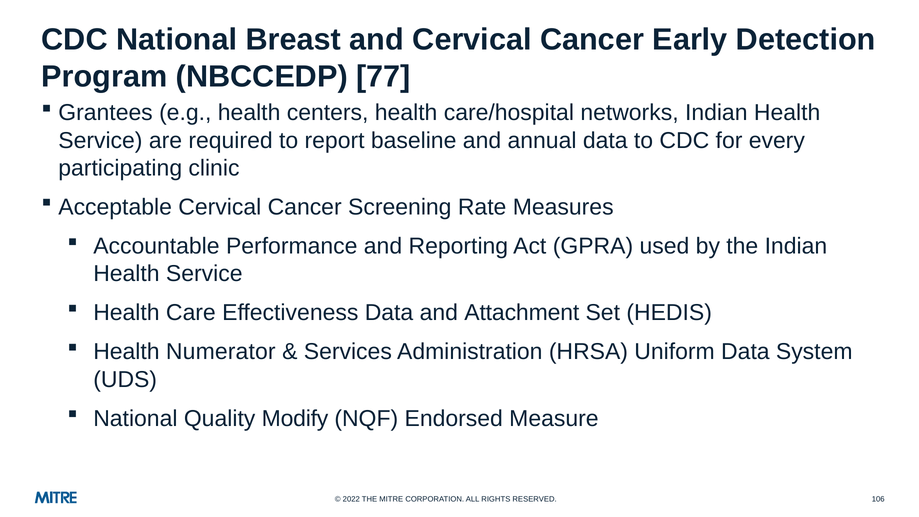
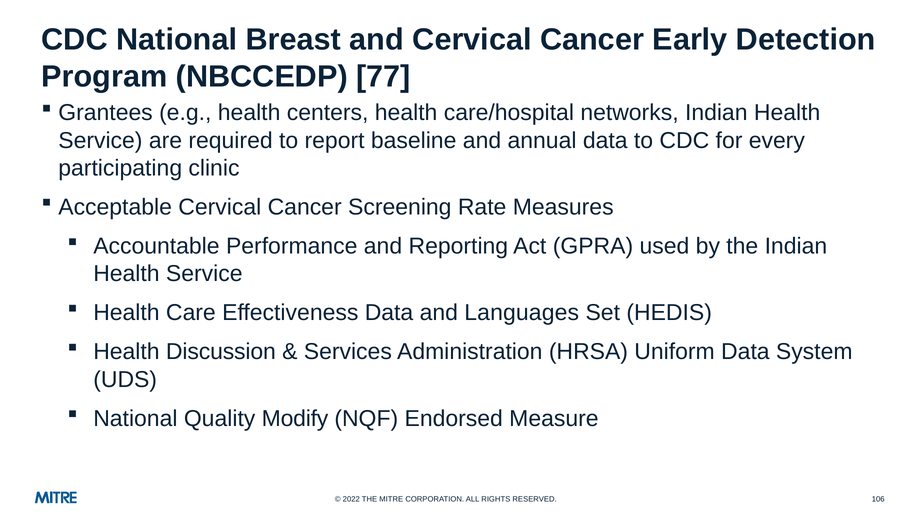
Attachment: Attachment -> Languages (522, 313)
Numerator: Numerator -> Discussion (221, 352)
